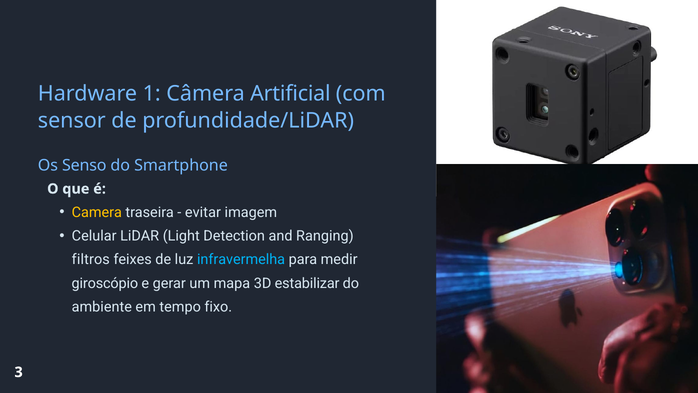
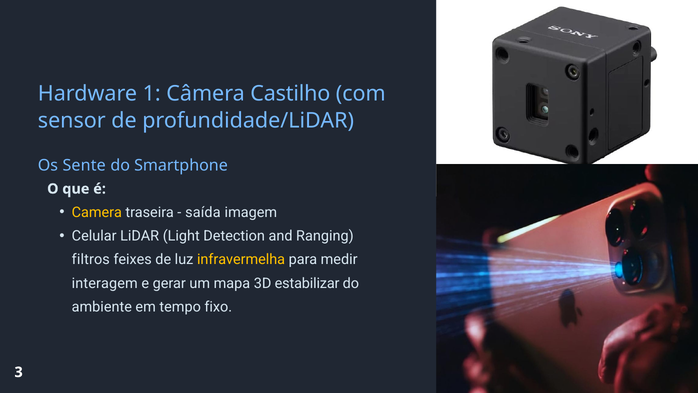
Artificial: Artificial -> Castilho (290, 94)
Senso: Senso -> Sente (84, 165)
evitar: evitar -> saída (203, 212)
infravermelha colour: light blue -> yellow (241, 259)
giroscópio: giroscópio -> interagem (105, 283)
